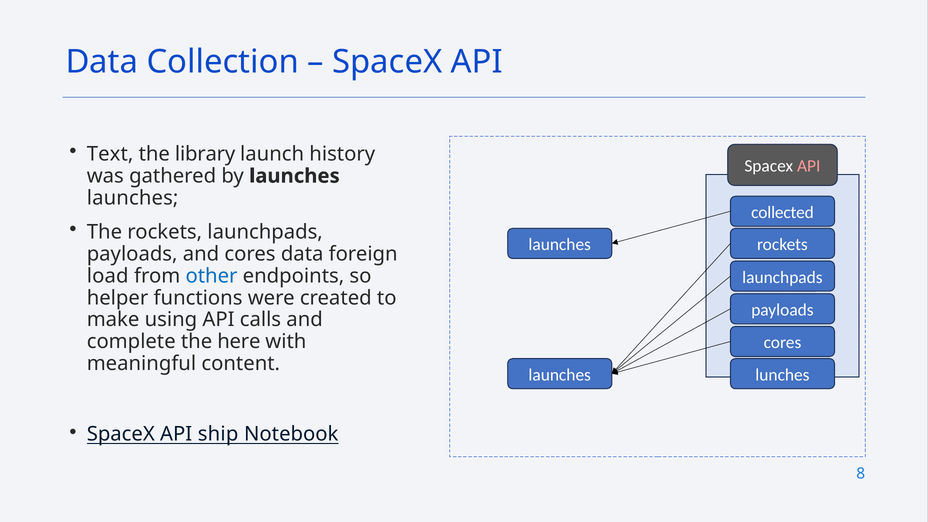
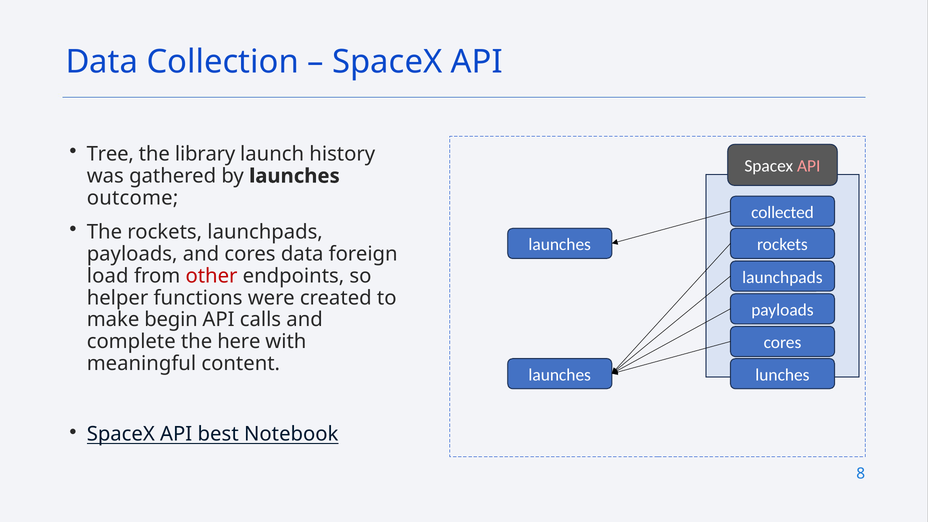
Text: Text -> Tree (110, 154)
launches: launches -> outcome (133, 198)
other colour: blue -> red (212, 276)
using: using -> begin (171, 320)
ship: ship -> best (218, 434)
